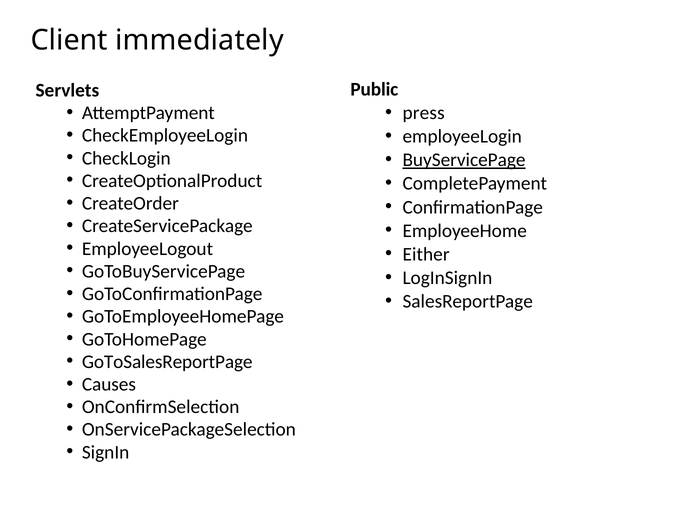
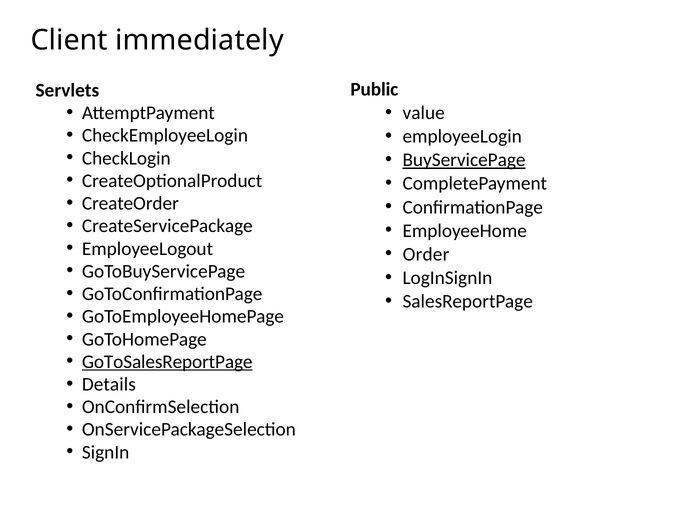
press: press -> value (424, 113)
Either: Either -> Order (426, 254)
GoToSalesReportPage underline: none -> present (167, 361)
Causes: Causes -> Details (109, 384)
